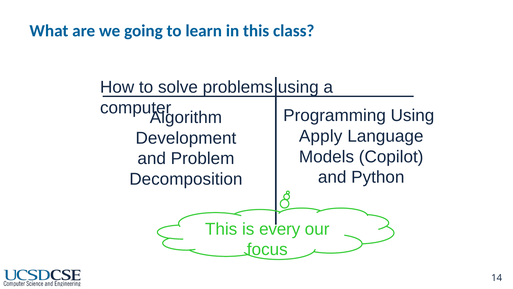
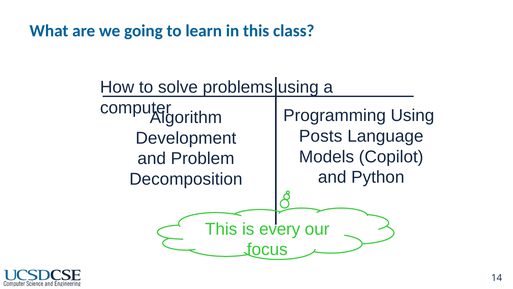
Apply: Apply -> Posts (321, 136)
